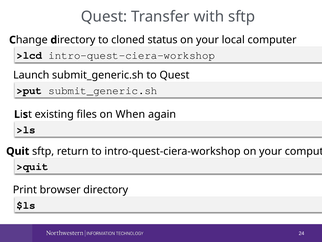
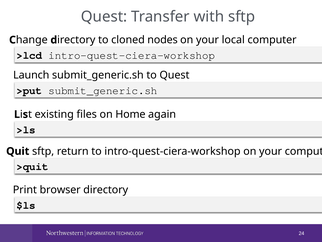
status: status -> nodes (163, 40)
When: When -> Home (130, 114)
